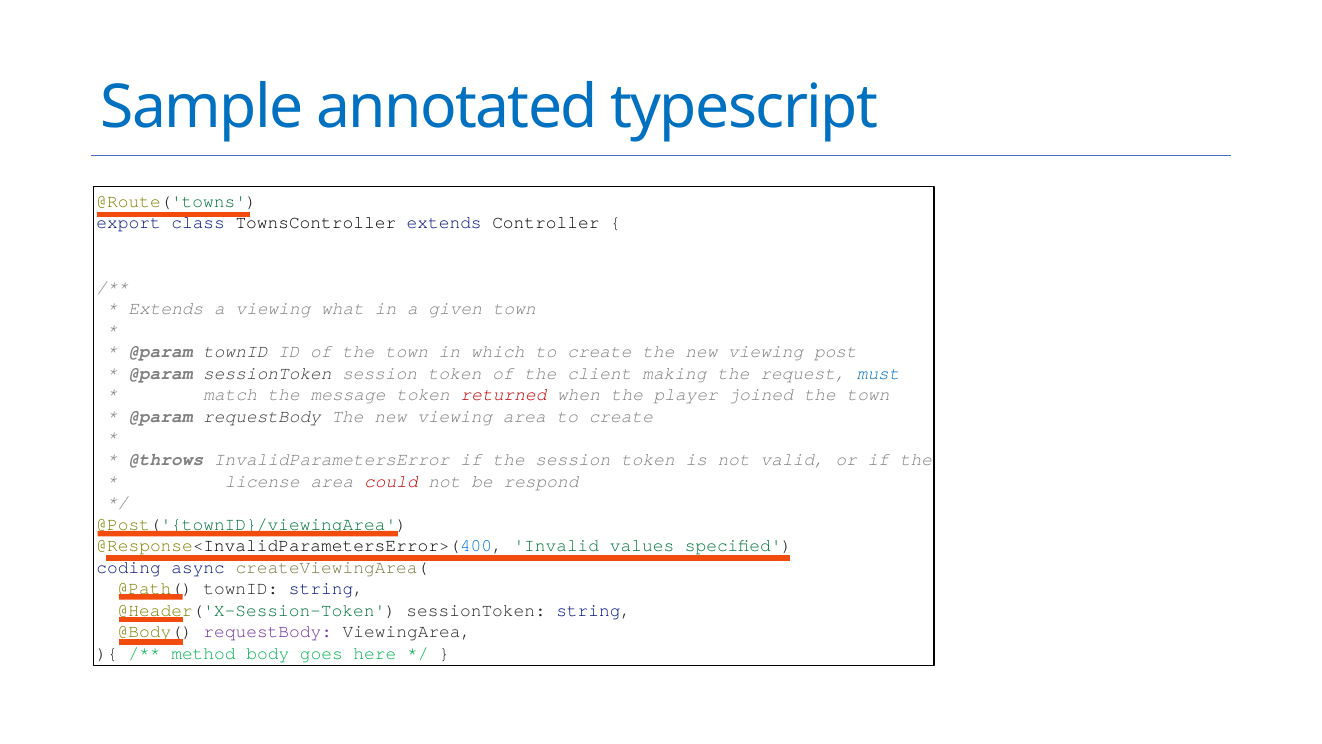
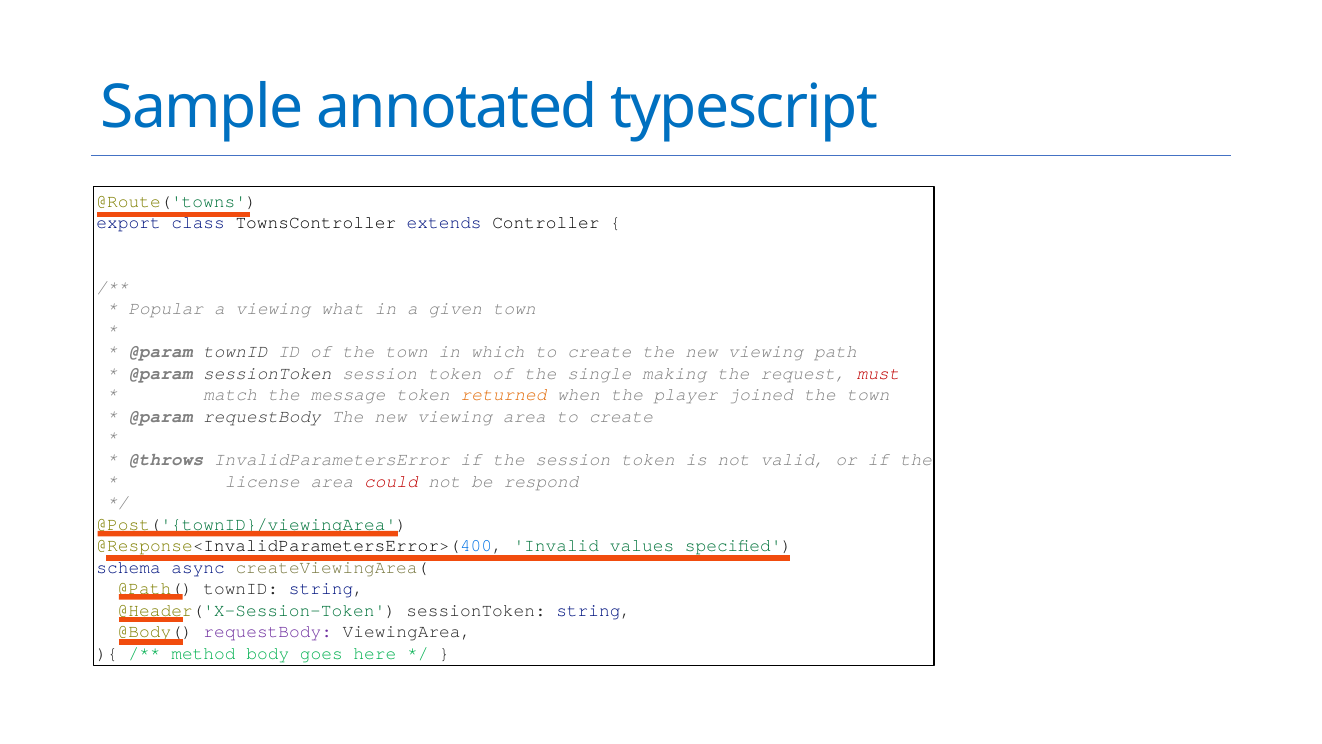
Extends: Extends -> Popular (166, 309)
post: post -> path (835, 352)
client: client -> single (599, 373)
must colour: blue -> red (878, 373)
returned colour: red -> orange (504, 395)
coding: coding -> schema (129, 567)
